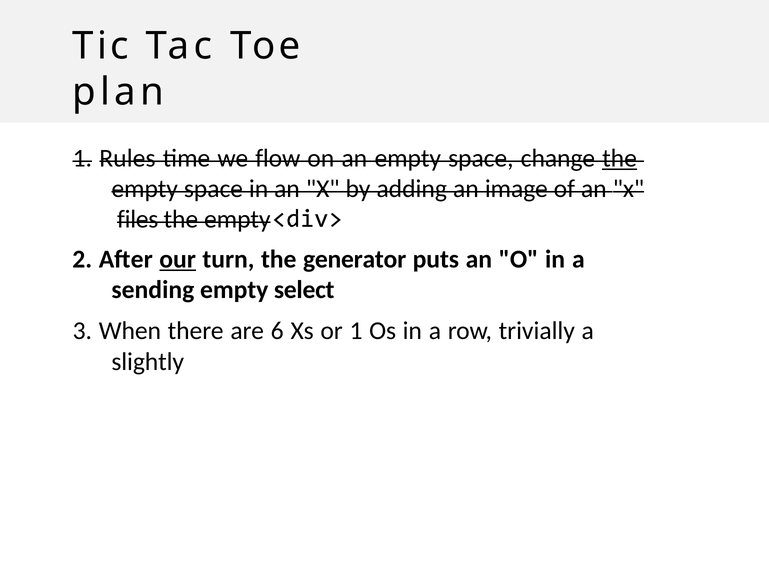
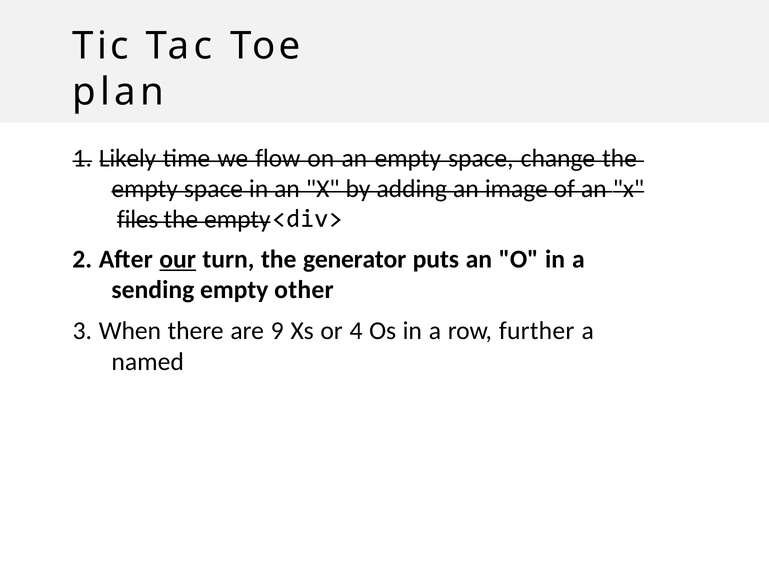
Rules: Rules -> Likely (128, 158)
the underline: present -> none (620, 158)
select: select -> other (304, 290)
6: 6 -> 9 (277, 331)
or 1: 1 -> 4 (356, 331)
trivially: trivially -> further (537, 331)
slightly: slightly -> named (148, 362)
